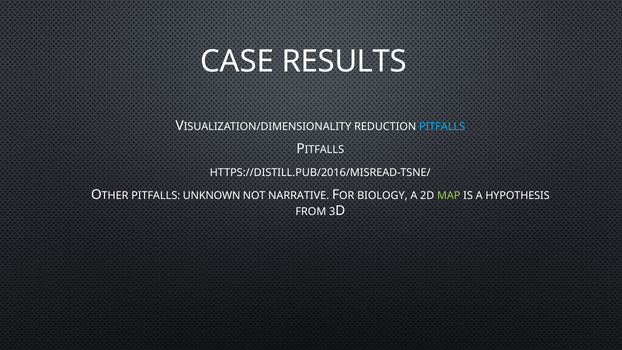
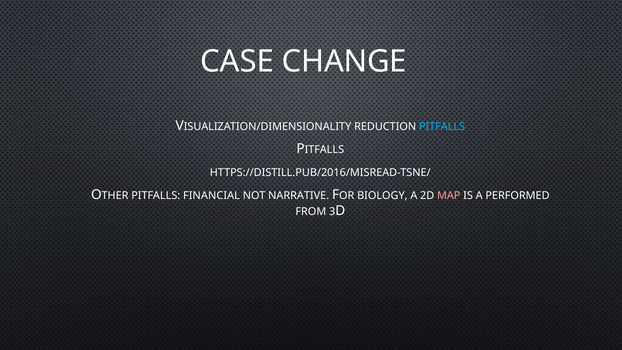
RESULTS: RESULTS -> CHANGE (344, 61)
UNKNOWN: UNKNOWN -> FINANCIAL (212, 195)
MAP colour: light green -> pink (449, 195)
HYPOTHESIS: HYPOTHESIS -> PERFORMED (517, 195)
